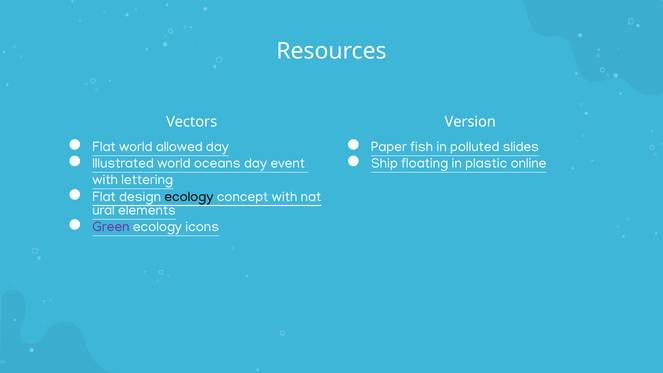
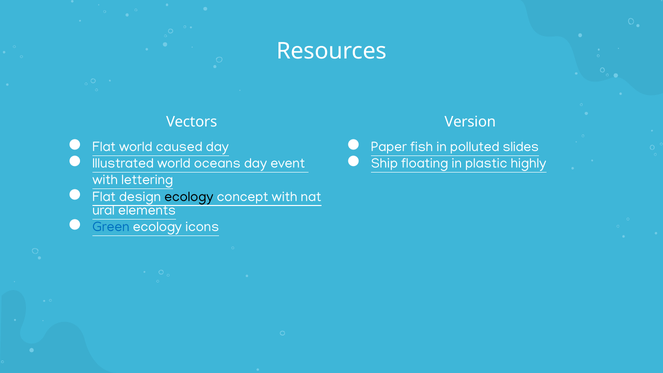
allowed: allowed -> caused (179, 147)
online: online -> highly (529, 163)
Green colour: purple -> blue (111, 227)
